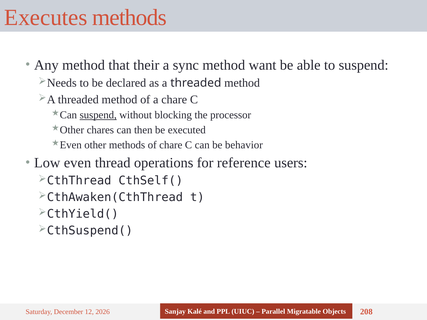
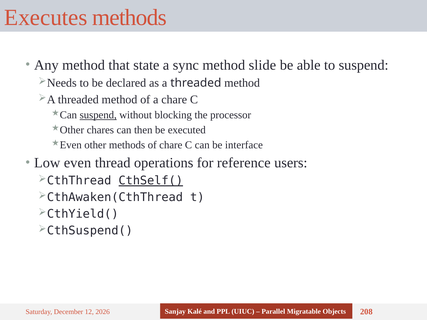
their: their -> state (146, 65)
want: want -> slide (262, 65)
behavior: behavior -> interface (244, 145)
CthSelf( underline: none -> present (151, 181)
